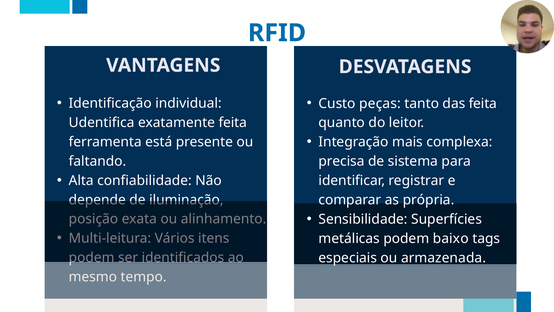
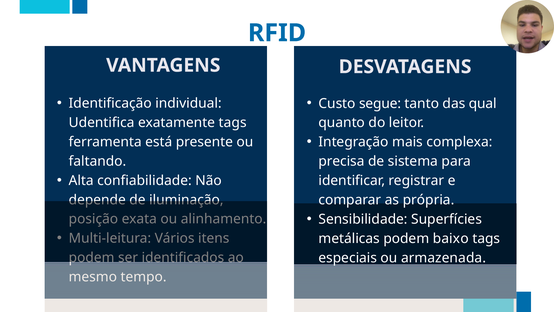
peças: peças -> segue (380, 103)
das feita: feita -> qual (483, 103)
exatamente feita: feita -> tags (233, 123)
